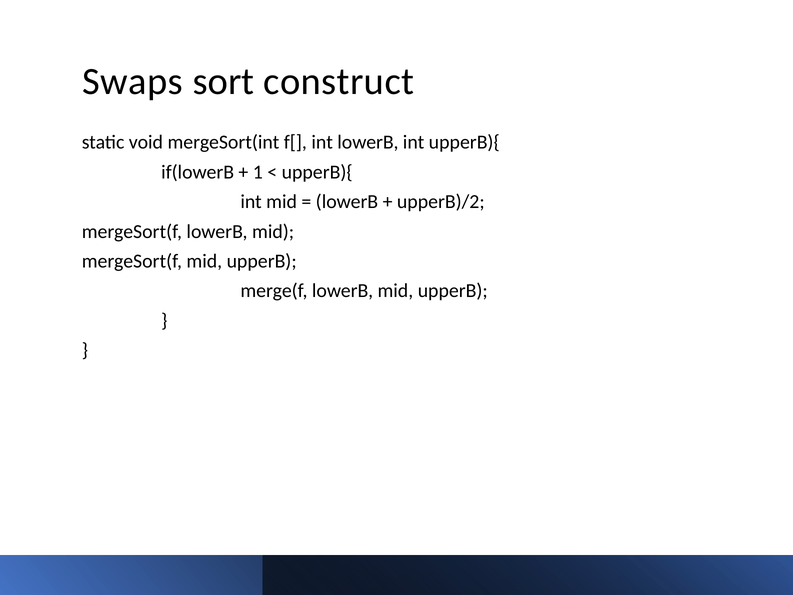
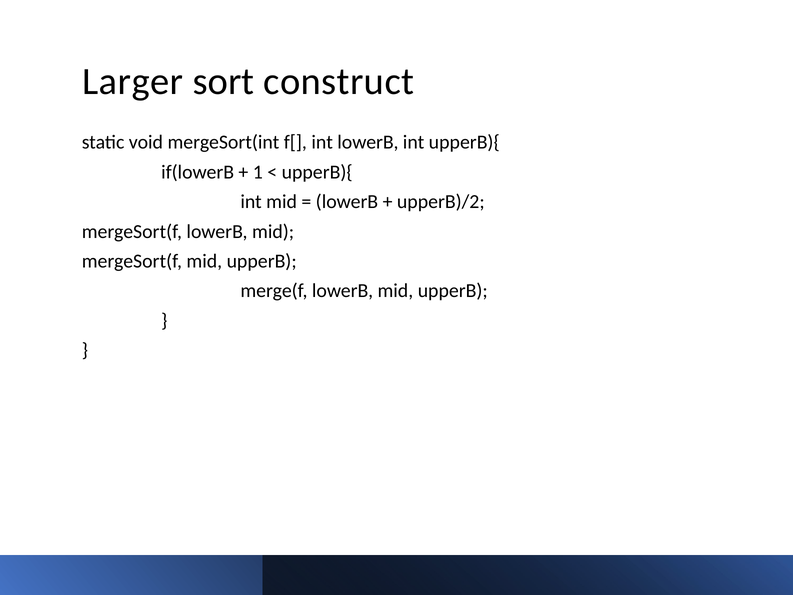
Swaps: Swaps -> Larger (133, 81)
